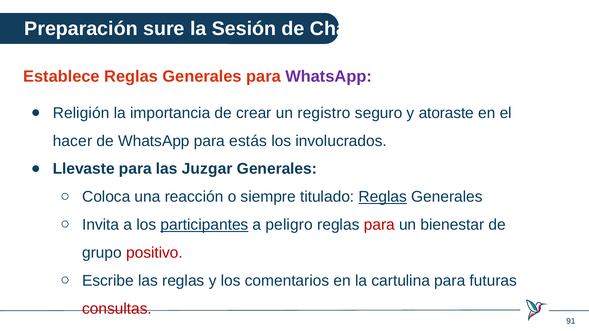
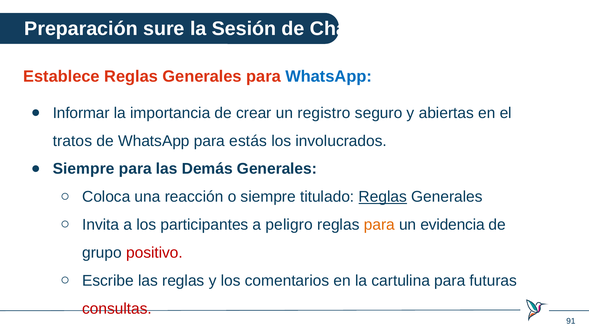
WhatsApp colour: purple -> blue (329, 77)
Religión: Religión -> Informar (81, 113)
atoraste: atoraste -> abiertas (446, 113)
hacer: hacer -> tratos (72, 141)
Llevaste: Llevaste -> Siempre (84, 169)
Juzgar: Juzgar -> Demás (207, 169)
participantes underline: present -> none (204, 225)
para colour: red -> orange (379, 225)
bienestar: bienestar -> evidencia (453, 225)
